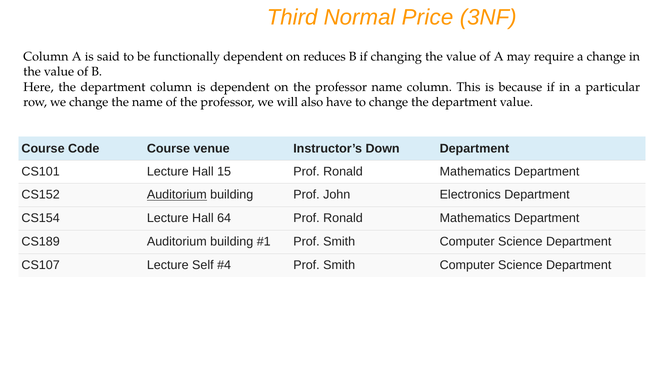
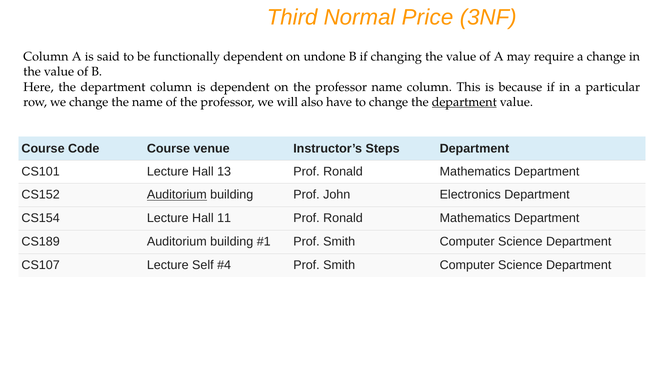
reduces: reduces -> undone (325, 57)
department underline: none -> present (464, 102)
Down: Down -> Steps (383, 148)
15: 15 -> 13 (224, 171)
64: 64 -> 11 (224, 218)
